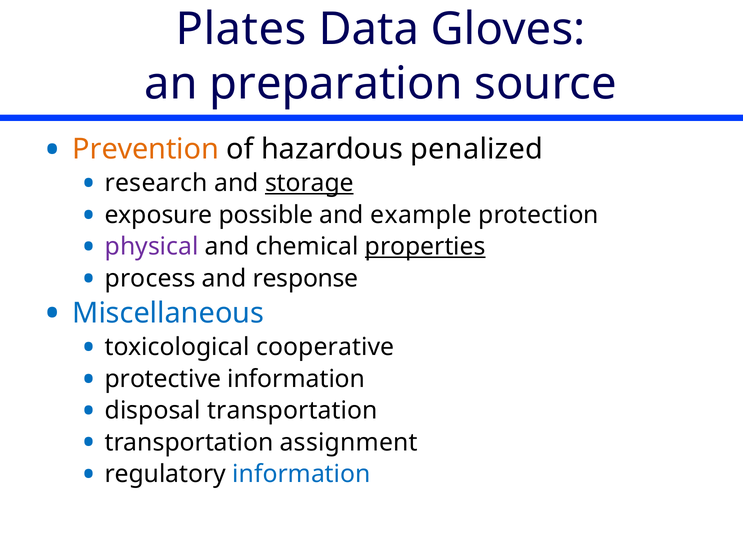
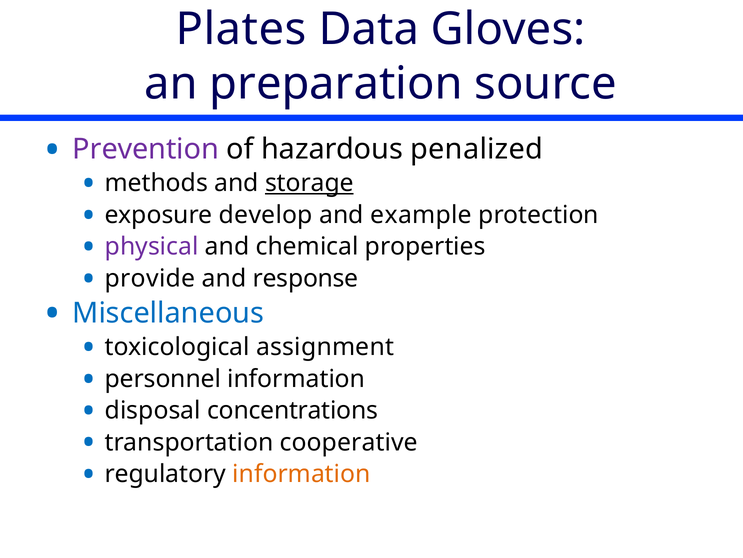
Prevention colour: orange -> purple (146, 149)
research: research -> methods (156, 183)
possible: possible -> develop (266, 215)
properties underline: present -> none (425, 246)
process: process -> provide (150, 278)
cooperative: cooperative -> assignment (325, 347)
protective: protective -> personnel (163, 378)
disposal transportation: transportation -> concentrations (293, 410)
assignment: assignment -> cooperative (349, 442)
information colour: blue -> orange (302, 473)
